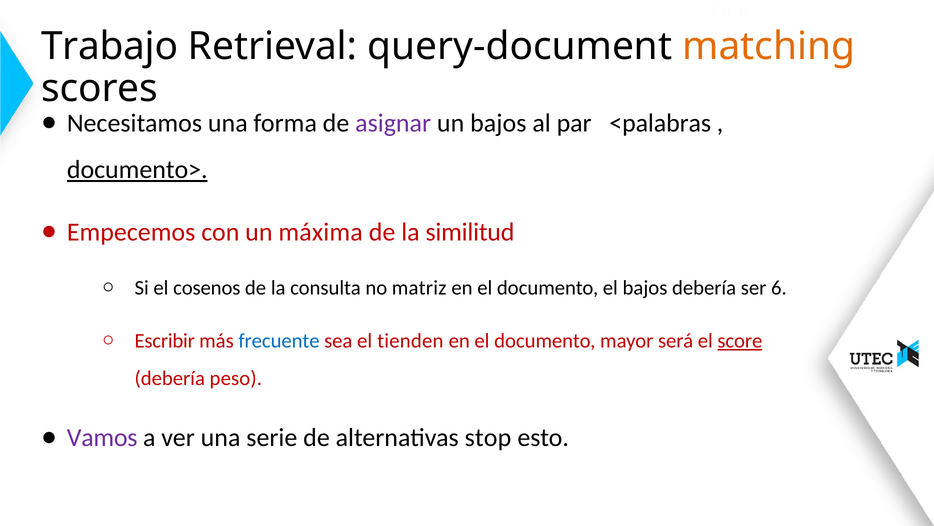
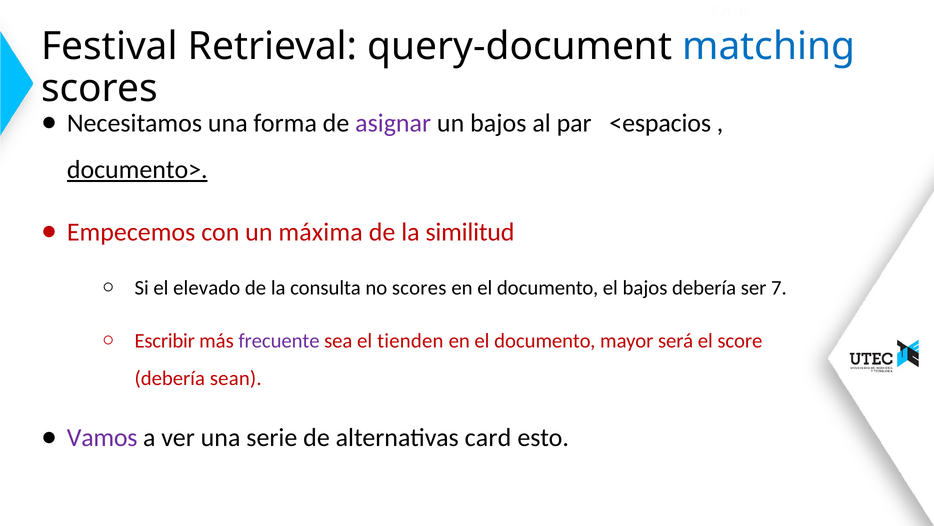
Trabajo: Trabajo -> Festival (109, 46)
matching colour: orange -> blue (769, 46)
<palabras: <palabras -> <espacios (660, 123)
cosenos: cosenos -> elevado (207, 288)
no matriz: matriz -> scores (419, 288)
ser 6: 6 -> 7 (779, 288)
frecuente colour: blue -> purple (279, 341)
score underline: present -> none (740, 341)
peso: peso -> sean (236, 378)
stop: stop -> card (488, 437)
